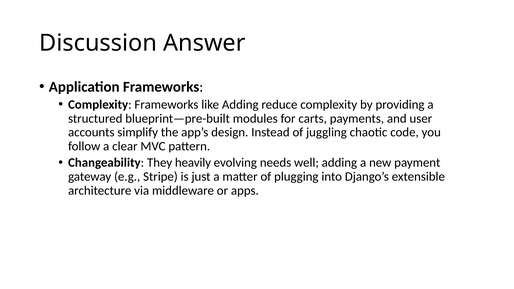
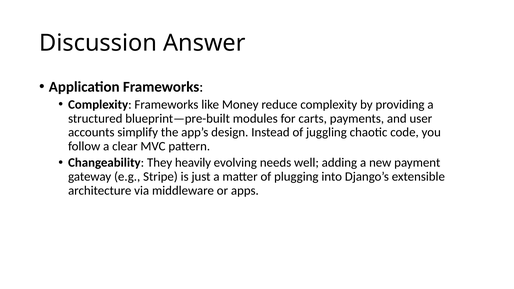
like Adding: Adding -> Money (240, 105)
